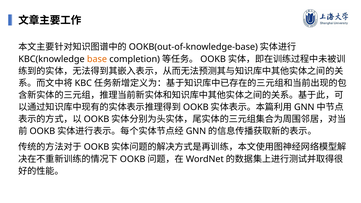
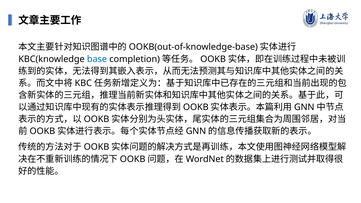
base colour: orange -> blue (97, 59)
